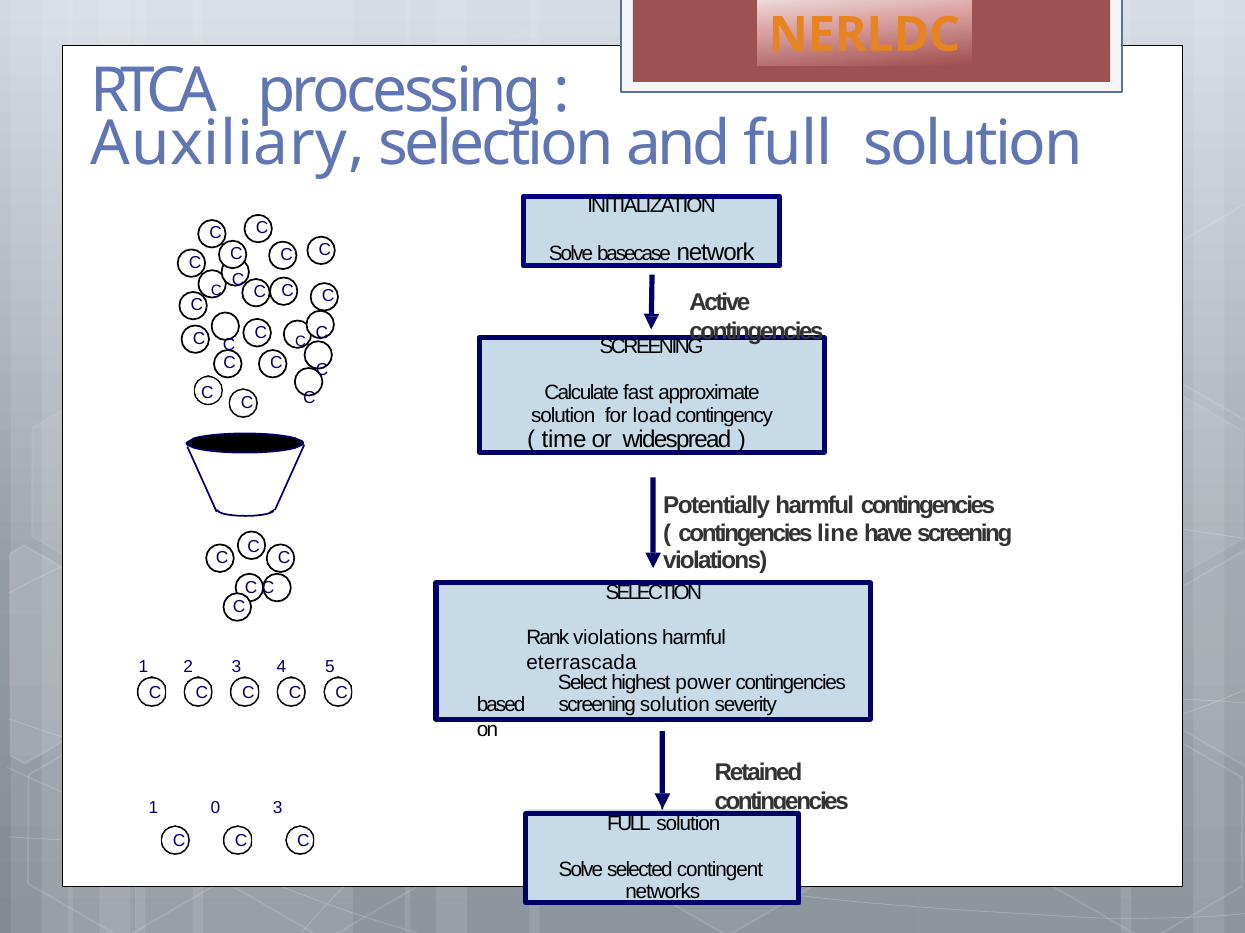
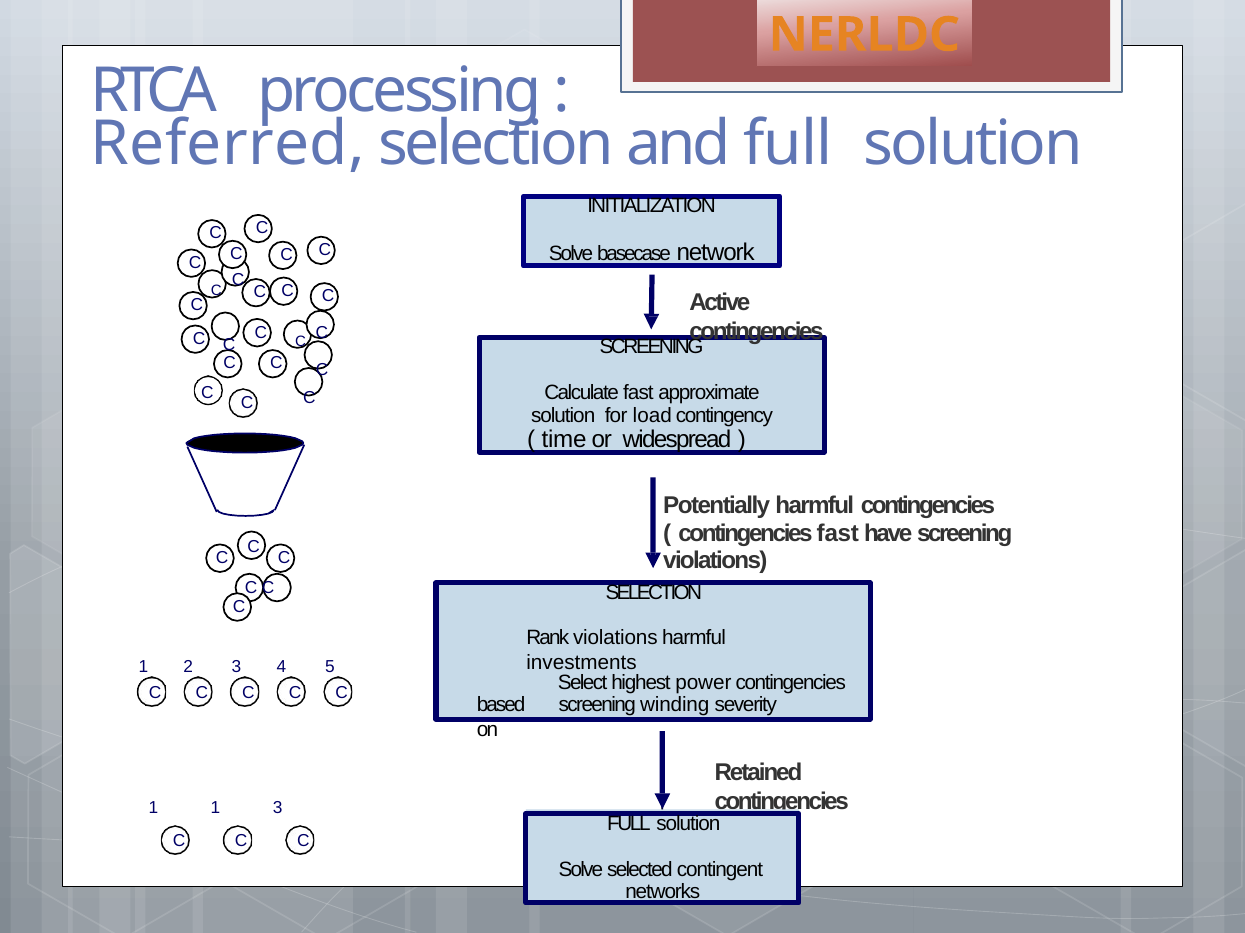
Auxiliary: Auxiliary -> Referred (228, 144)
contingencies line: line -> fast (838, 534)
eterrascada: eterrascada -> investments (581, 664)
screening solution: solution -> winding (675, 706)
1 0: 0 -> 1 (216, 808)
